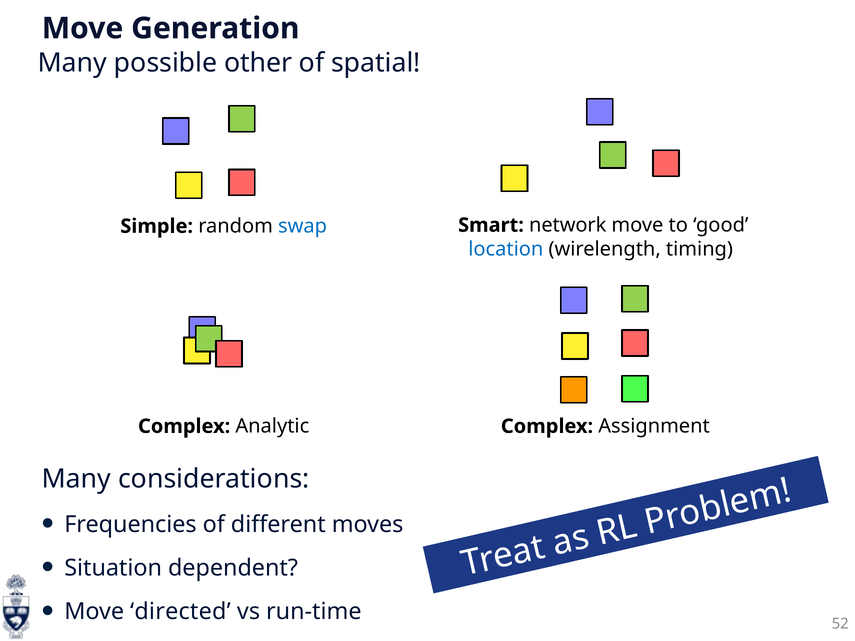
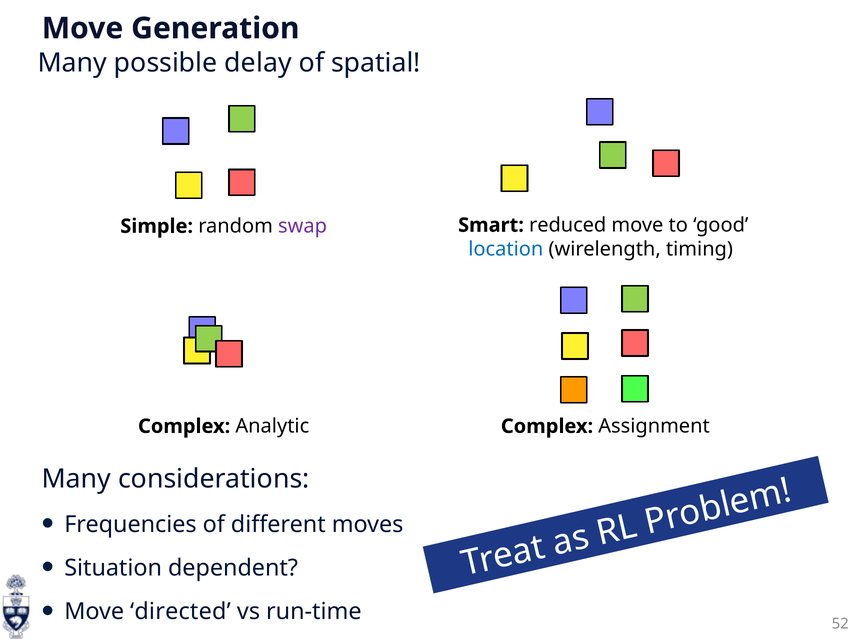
other: other -> delay (258, 63)
swap colour: blue -> purple (303, 226)
network: network -> reduced (568, 225)
